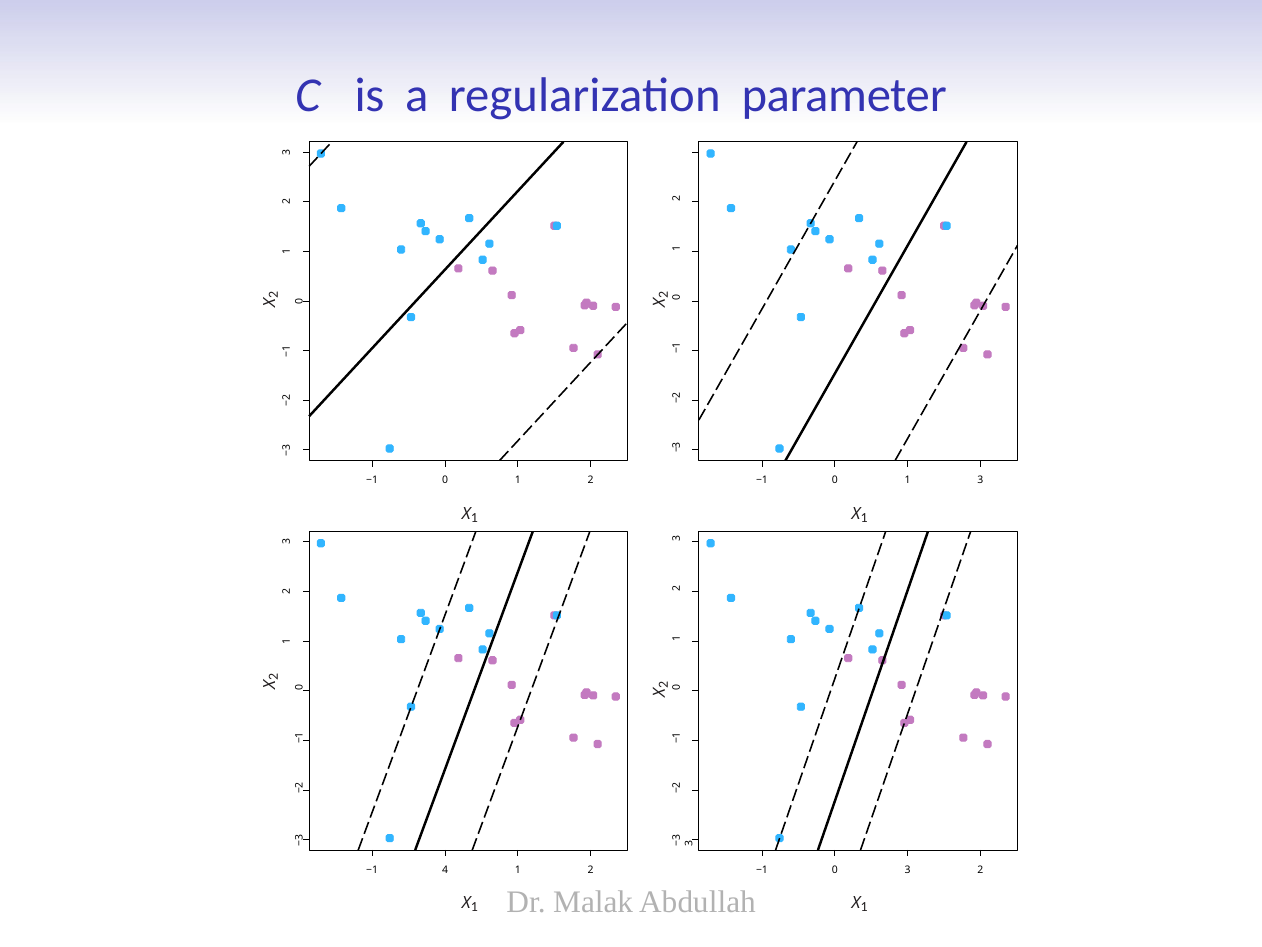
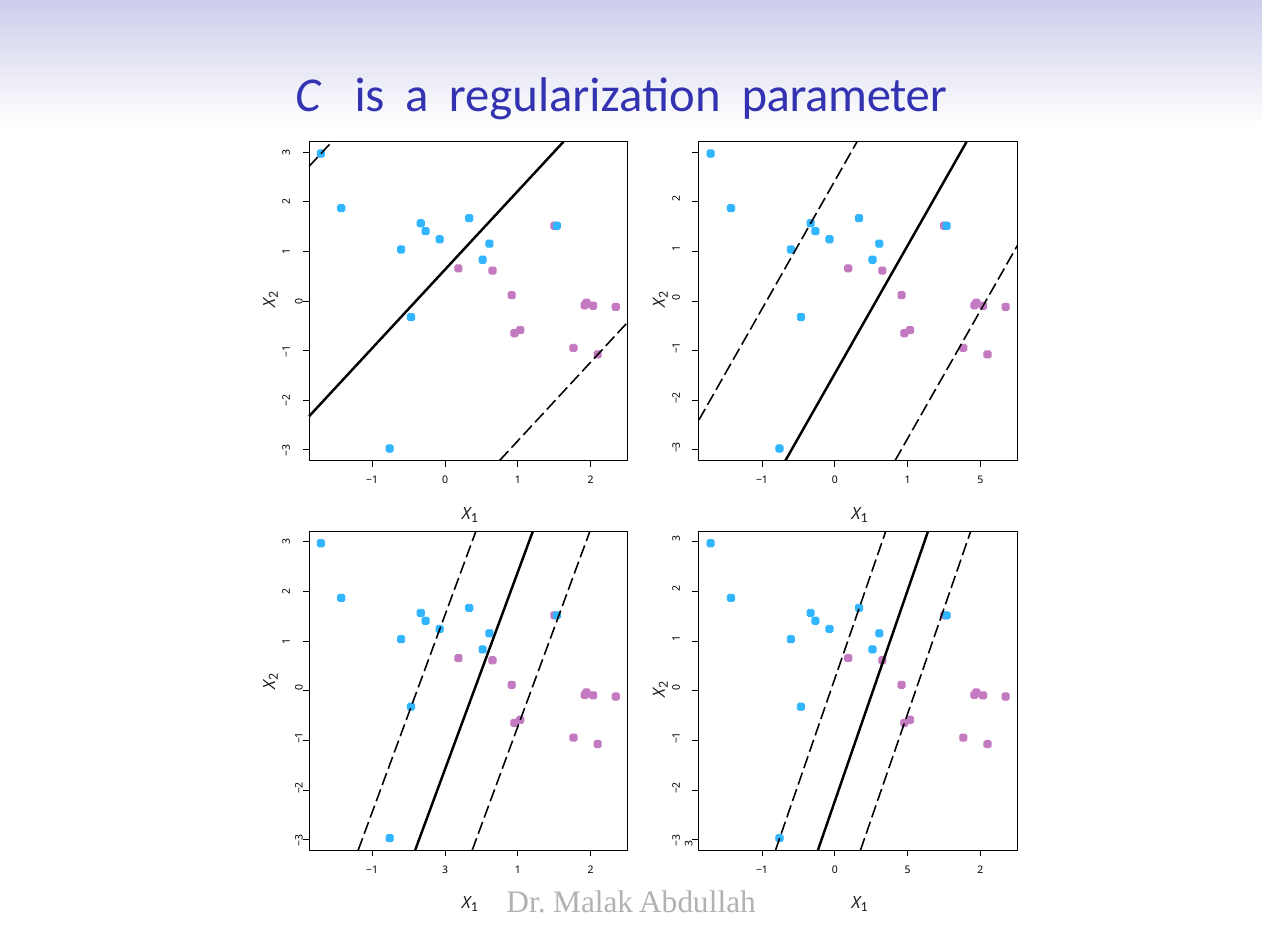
1 3: 3 -> 5 (980, 480)
−1 4: 4 -> 3 (445, 870)
0 3: 3 -> 5 (908, 870)
